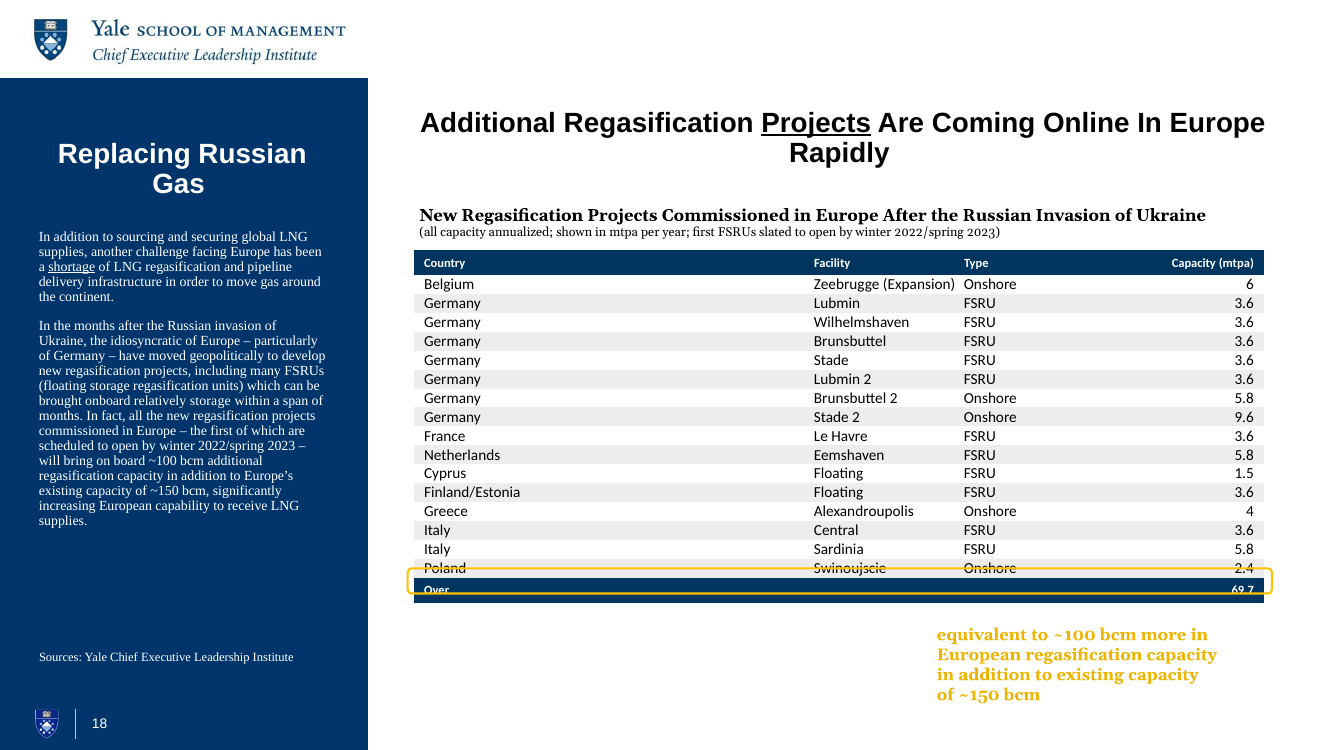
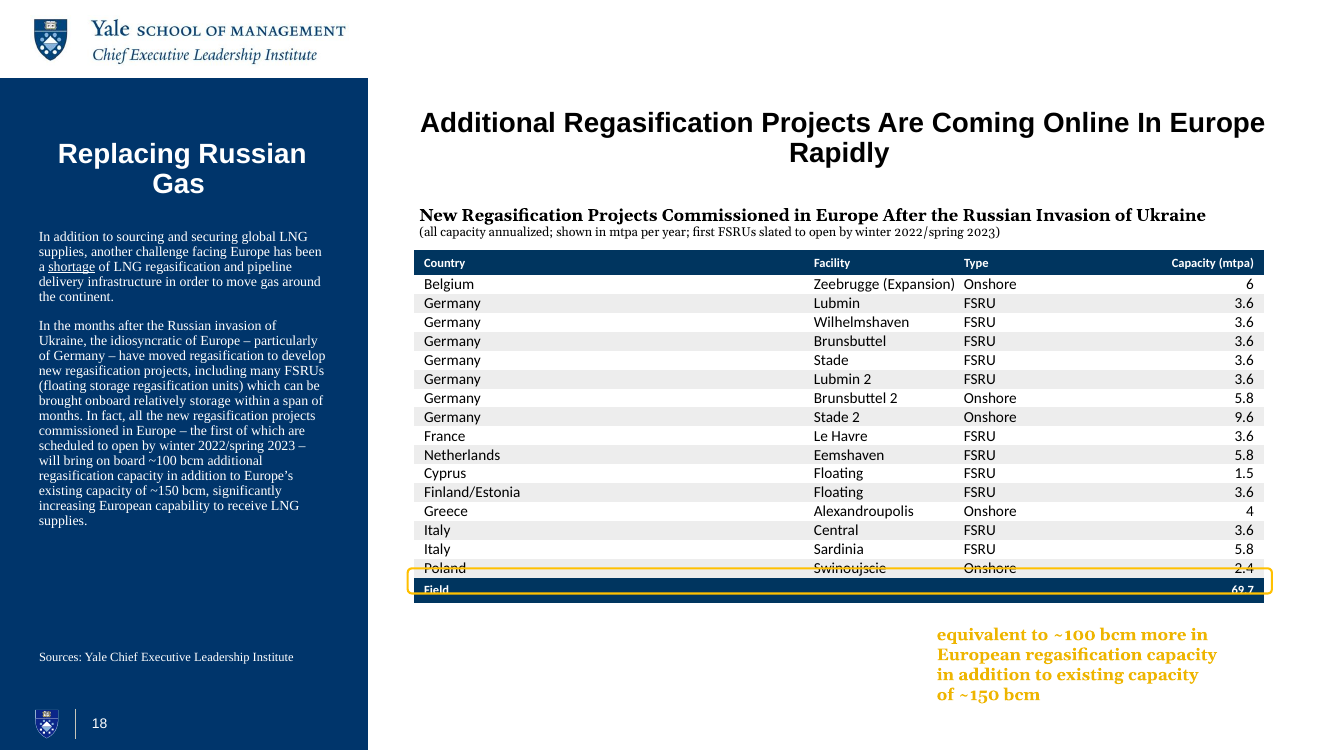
Projects underline: present -> none (816, 123)
moved geopolitically: geopolitically -> regasification (227, 356)
Over: Over -> Field (437, 590)
